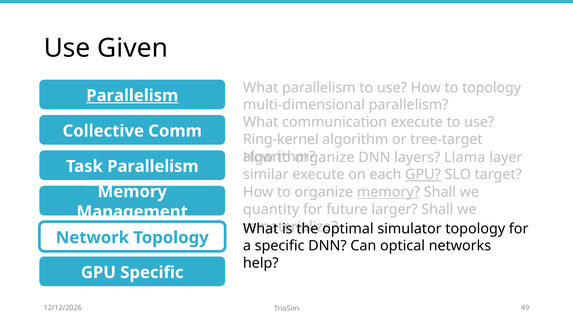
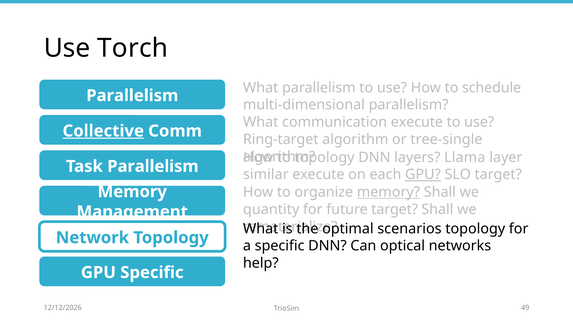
Given: Given -> Torch (133, 48)
to topology: topology -> schedule (492, 87)
Parallelism underline: present -> none (132, 95)
Collective underline: none -> present (103, 131)
Ring-kernel: Ring-kernel -> Ring-target (281, 139)
tree-target: tree-target -> tree-single (446, 139)
organize: organize -> topology (324, 157)
future larger: larger -> target (395, 209)
simulator: simulator -> scenarios (409, 228)
